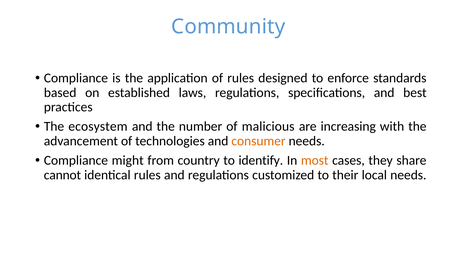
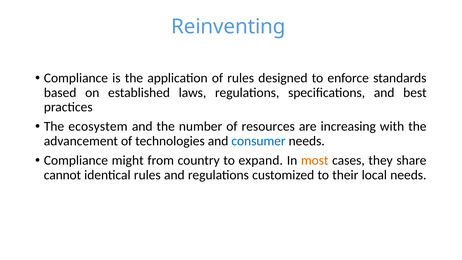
Community: Community -> Reinventing (228, 27)
malicious: malicious -> resources (268, 126)
consumer colour: orange -> blue (259, 141)
identify: identify -> expand (261, 160)
